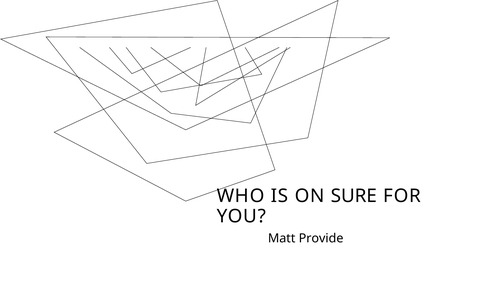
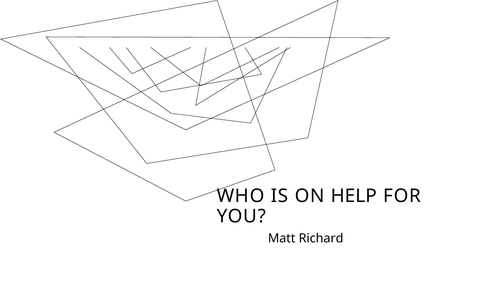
SURE: SURE -> HELP (354, 196)
Provide: Provide -> Richard (321, 239)
